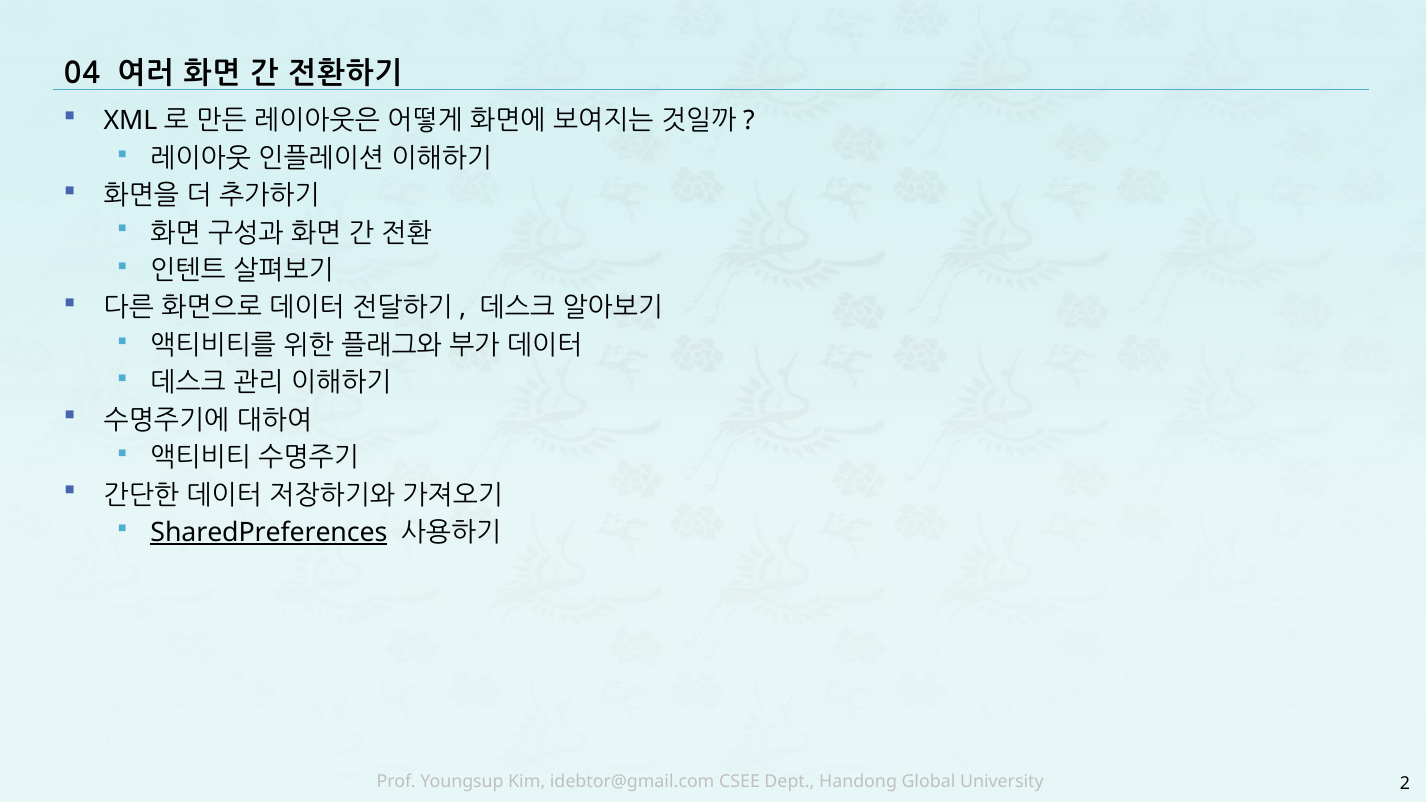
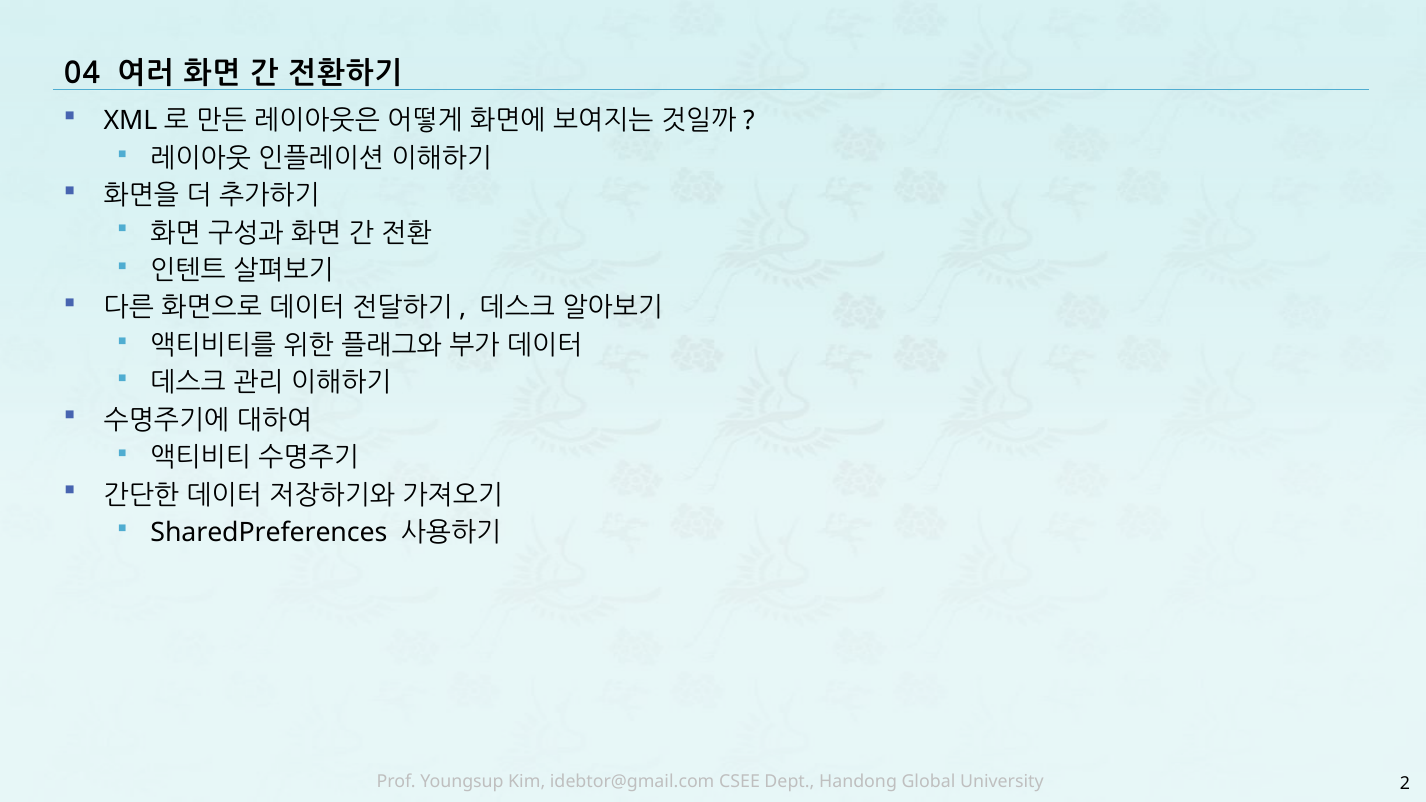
SharedPreferences underline: present -> none (269, 533)
